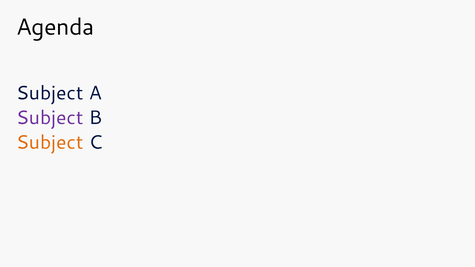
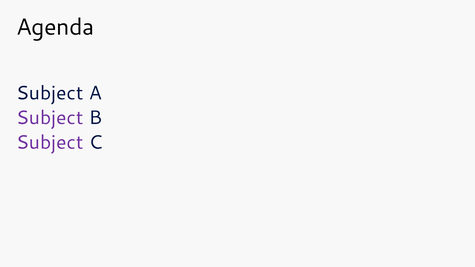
Subject colour: orange -> purple (50, 143)
